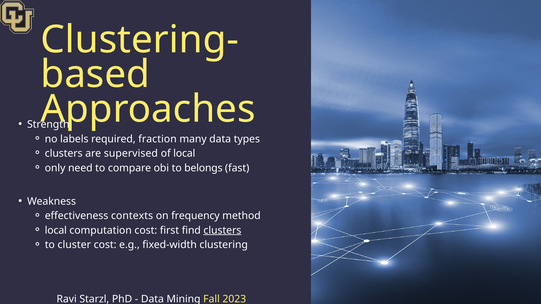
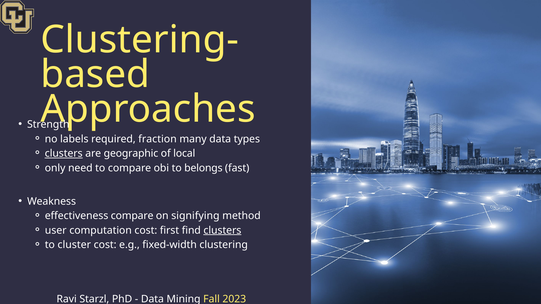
clusters underline: none -> present (64, 154)
supervised: supervised -> geographic (131, 154)
effectiveness contexts: contexts -> compare (132, 216)
frequency: frequency -> signifying (195, 216)
local: local -> user (56, 231)
